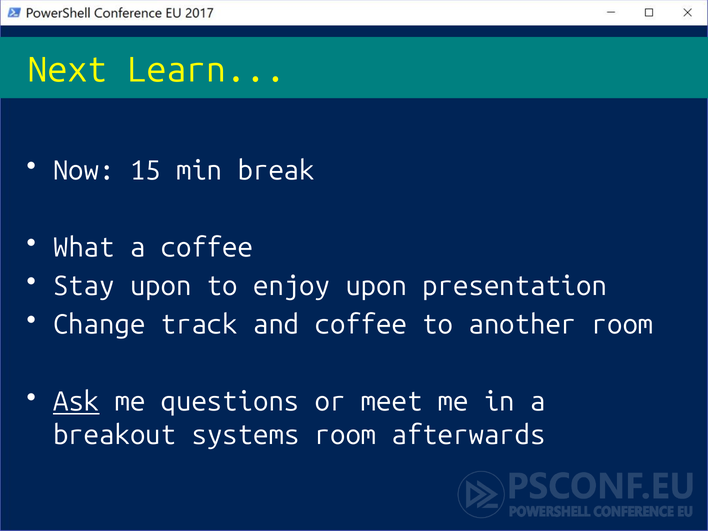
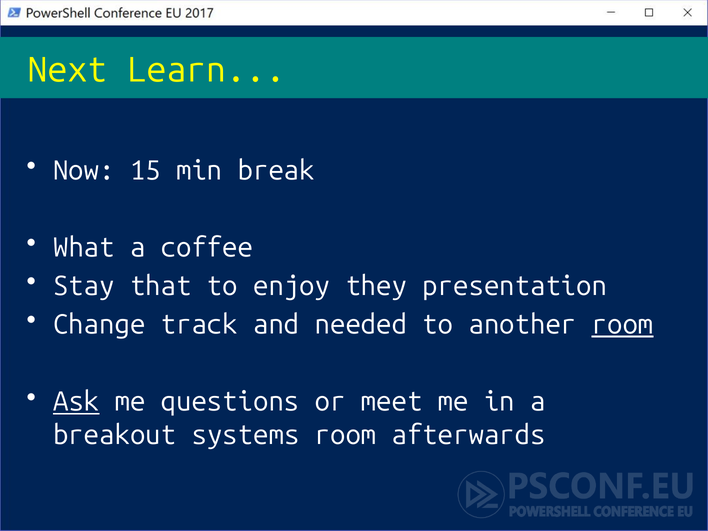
Stay upon: upon -> that (161, 286)
enjoy upon: upon -> they (376, 286)
and coffee: coffee -> needed (361, 325)
room underline: none -> present (623, 325)
